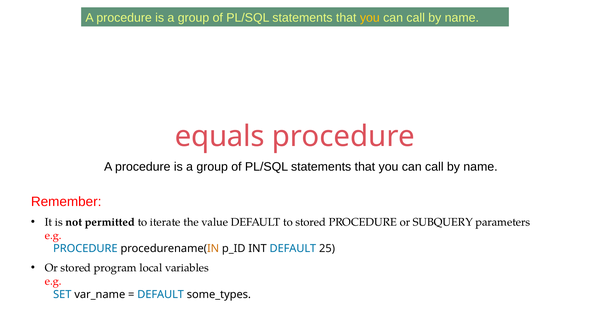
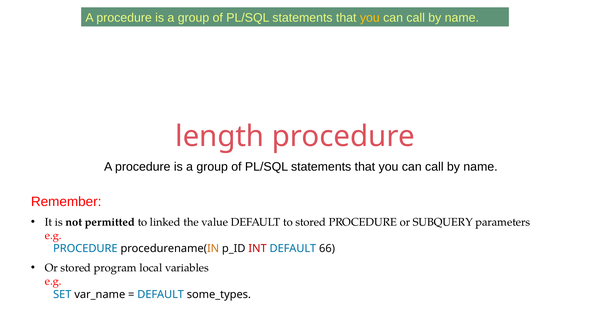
equals: equals -> length (220, 136)
iterate: iterate -> linked (165, 222)
INT colour: black -> red (258, 249)
25: 25 -> 66 (327, 249)
